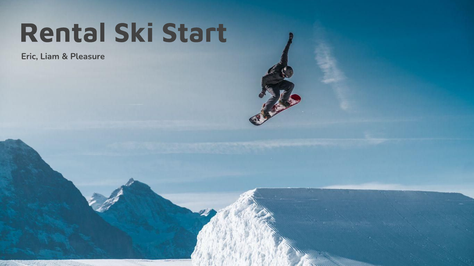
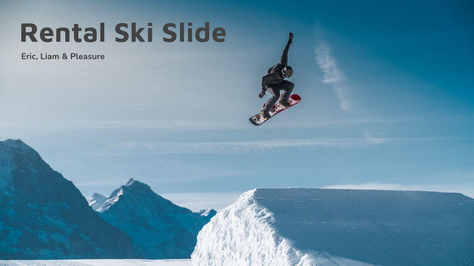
Start: Start -> Slide (194, 33)
